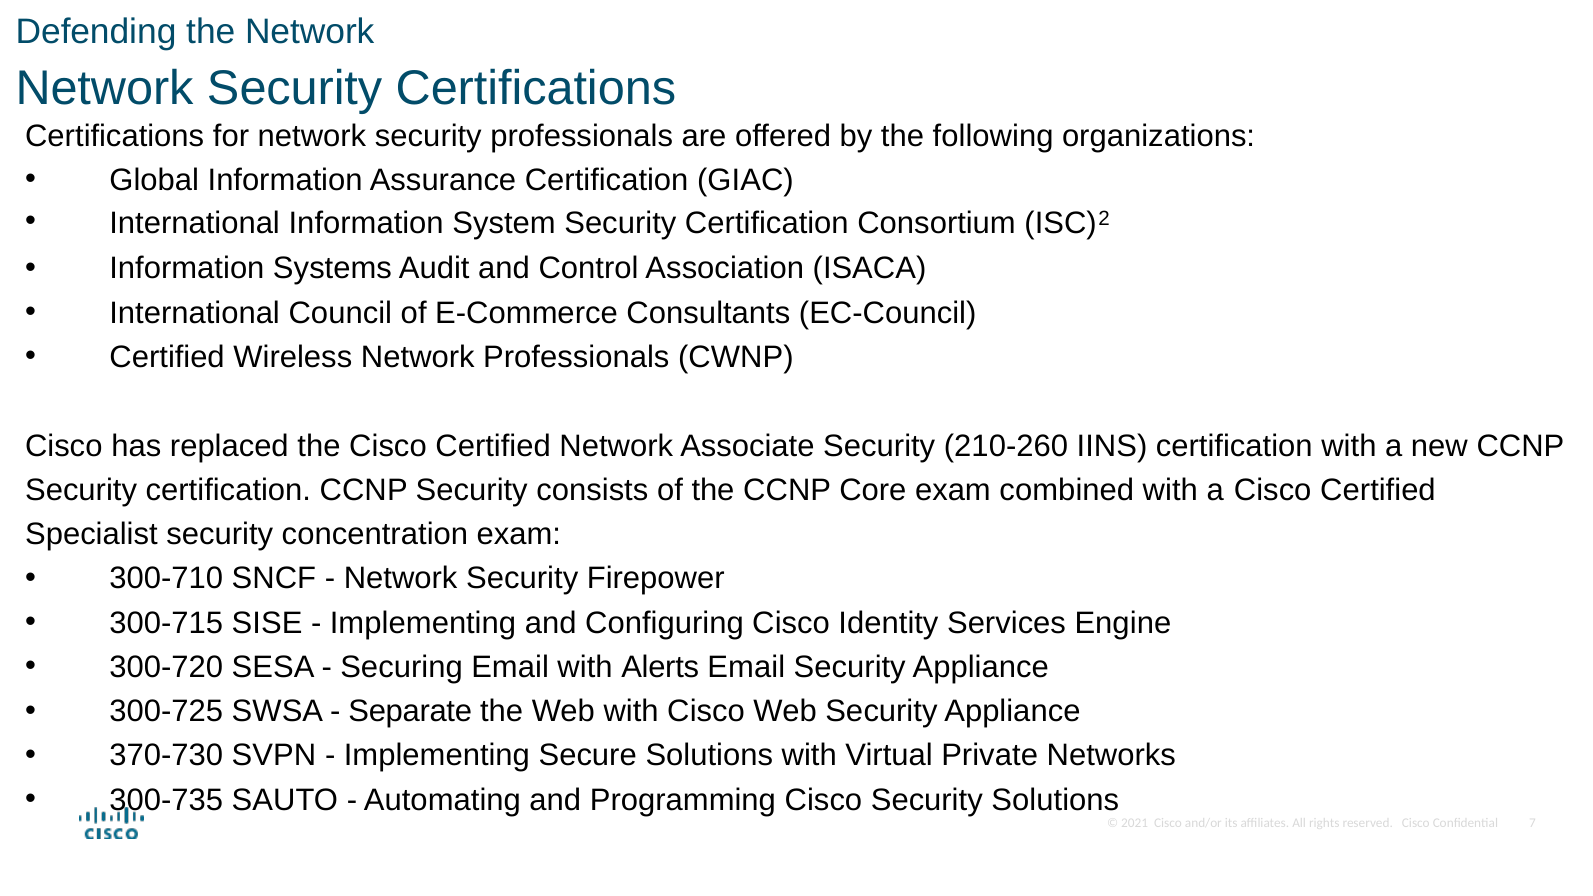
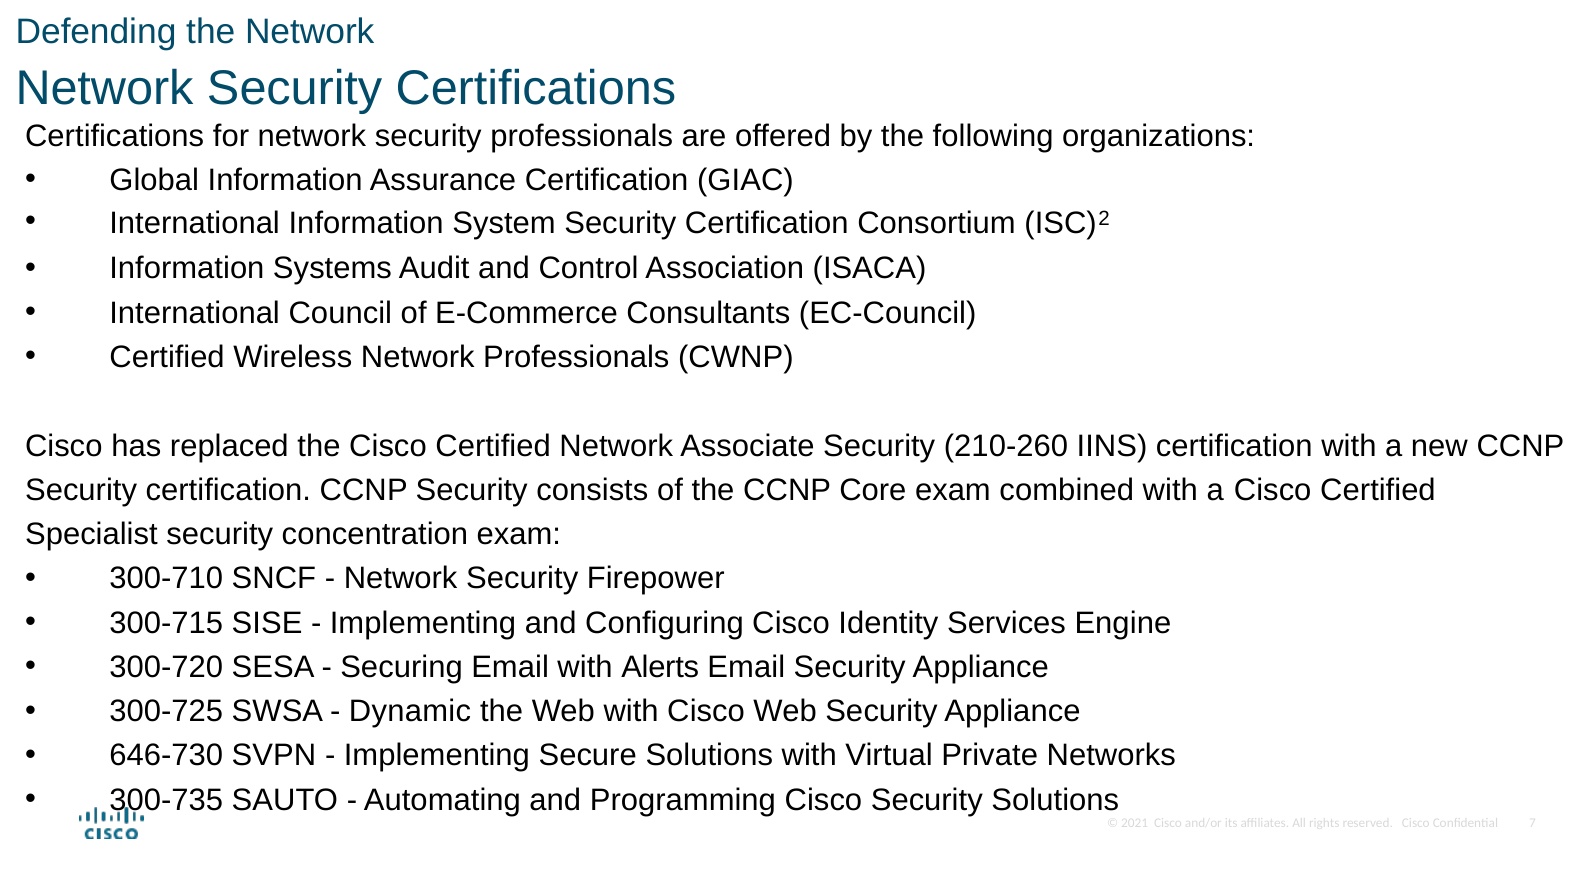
Separate: Separate -> Dynamic (410, 712)
370-730: 370-730 -> 646-730 (166, 756)
